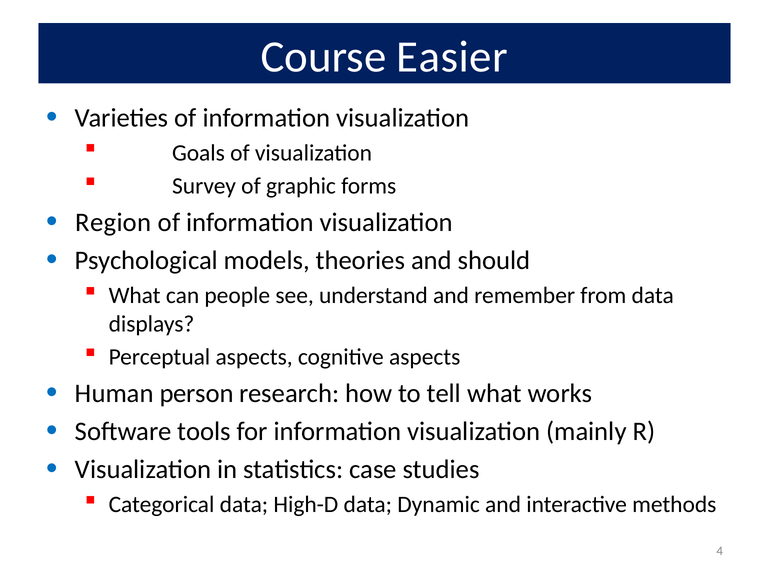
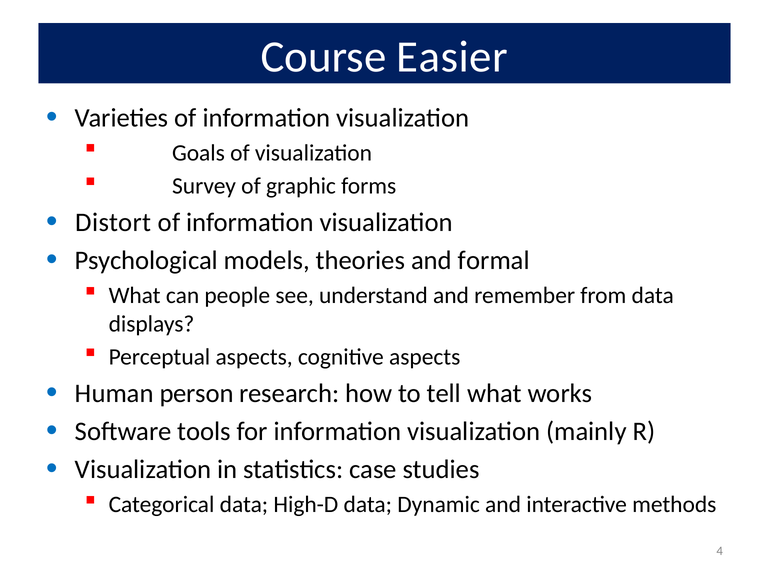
Region: Region -> Distort (113, 222)
should: should -> formal (494, 261)
